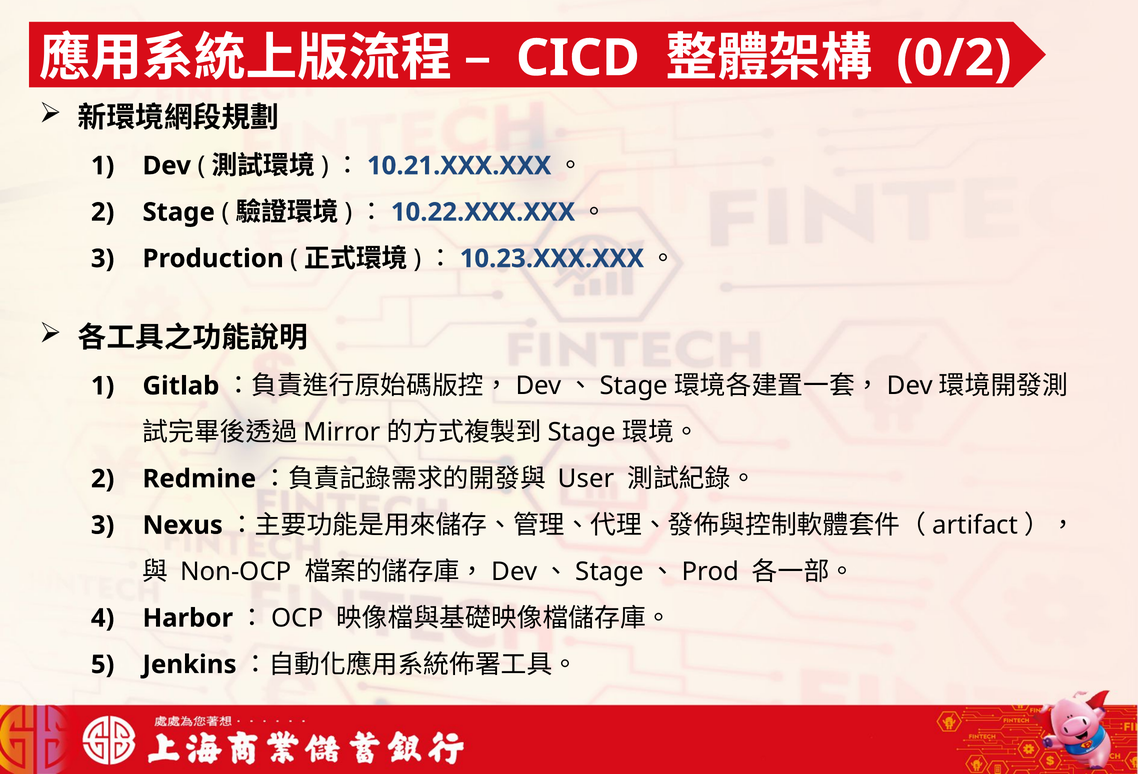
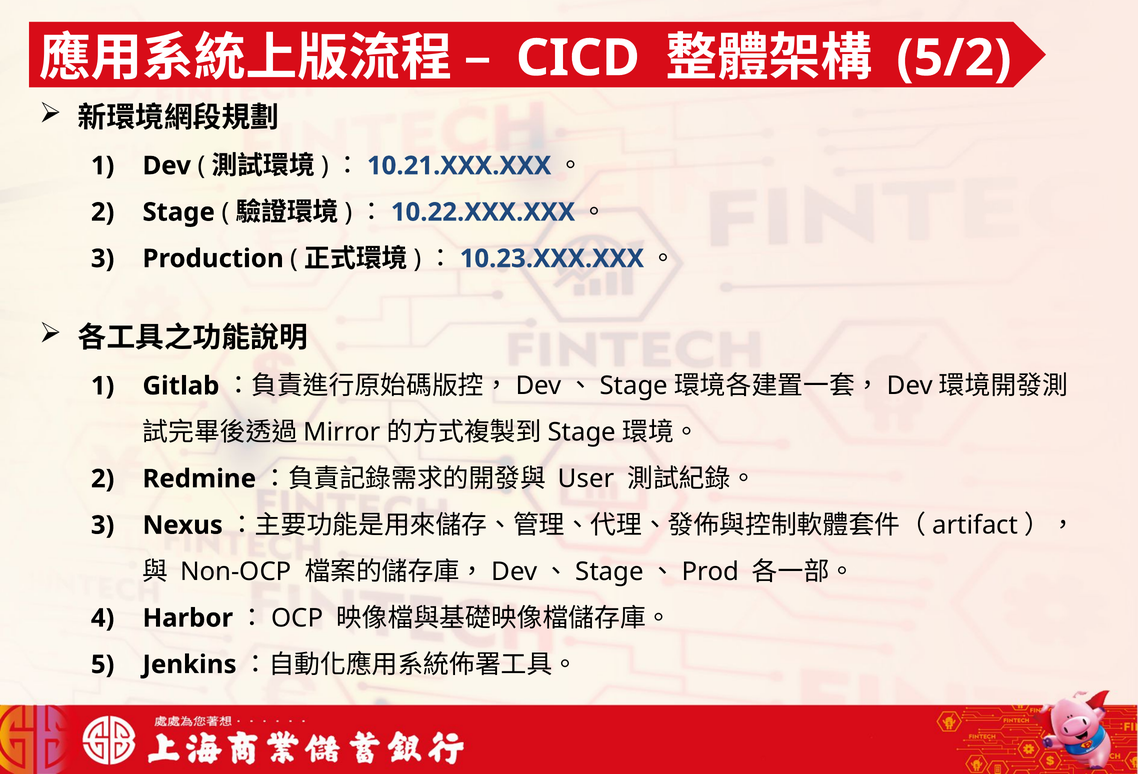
0/2: 0/2 -> 5/2 (954, 58)
